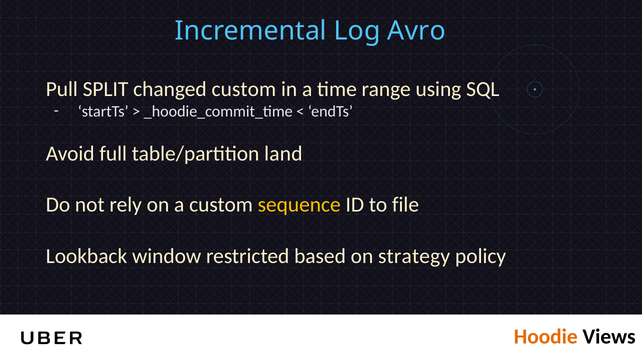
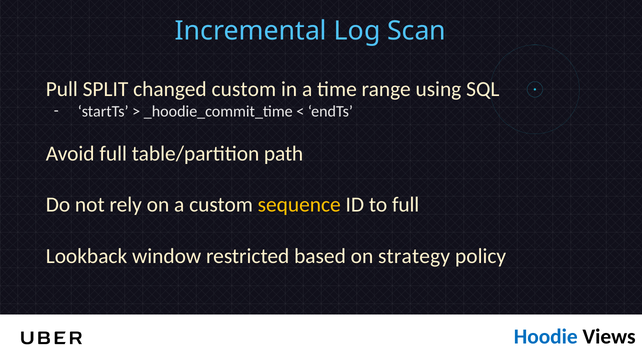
Avro: Avro -> Scan (417, 31)
land: land -> path (284, 154)
to file: file -> full (406, 205)
Hoodie colour: orange -> blue (546, 337)
